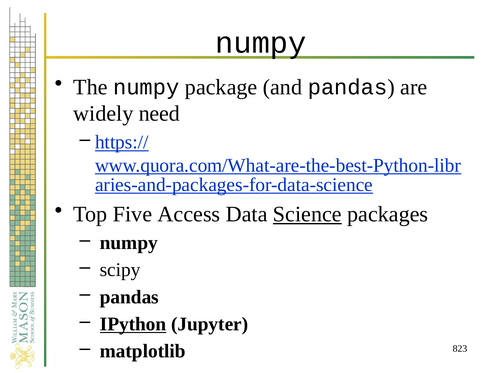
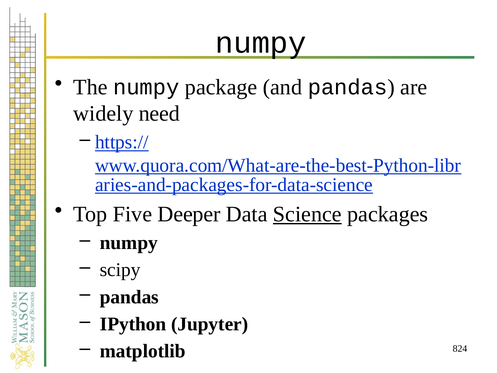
Access: Access -> Deeper (189, 214)
IPython underline: present -> none (133, 324)
823: 823 -> 824 (460, 348)
